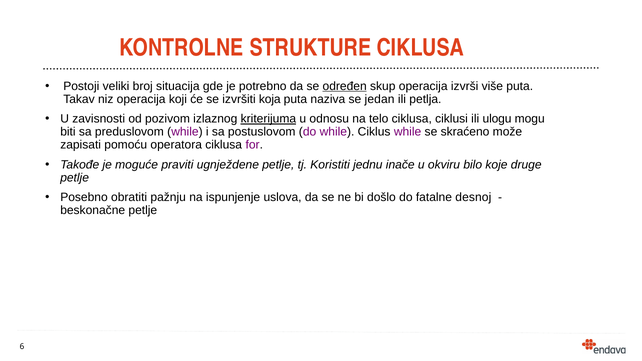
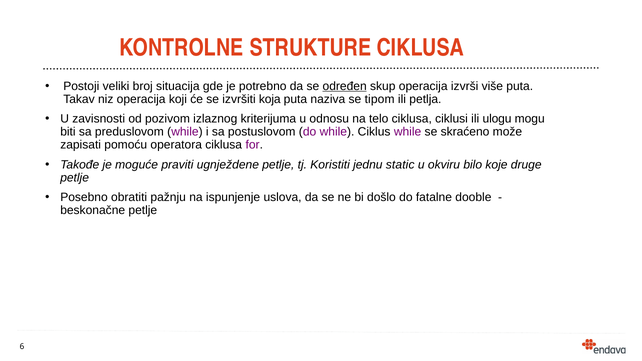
jedan: jedan -> tipom (380, 99)
kriterijuma underline: present -> none (268, 119)
inače: inače -> static (400, 165)
desnoj: desnoj -> dooble (473, 197)
